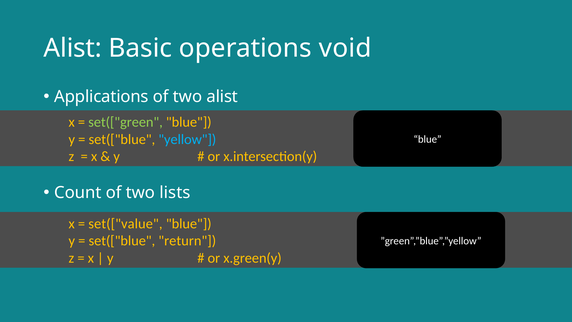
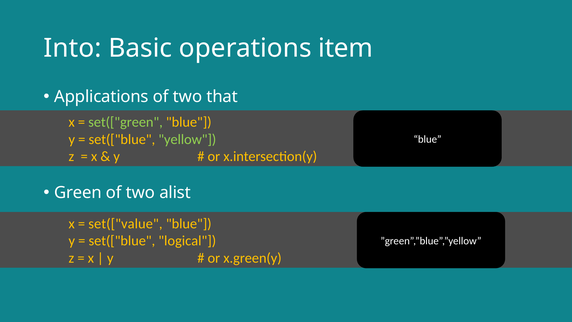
Alist: Alist -> Into (73, 48)
void: void -> item (346, 48)
two alist: alist -> that (222, 97)
yellow colour: light blue -> light green (187, 139)
Count: Count -> Green (78, 193)
lists: lists -> alist (175, 193)
return: return -> logical (187, 241)
